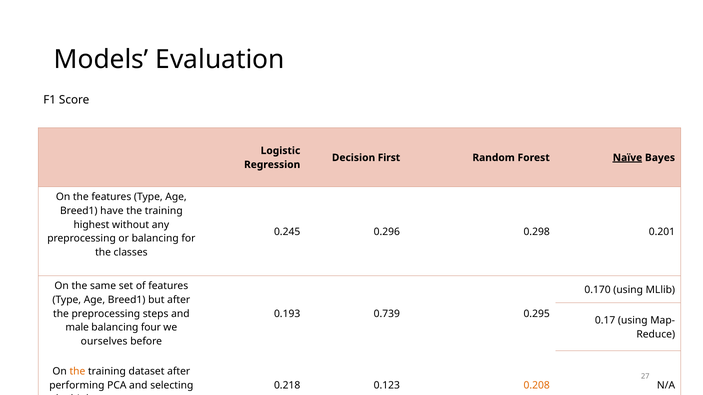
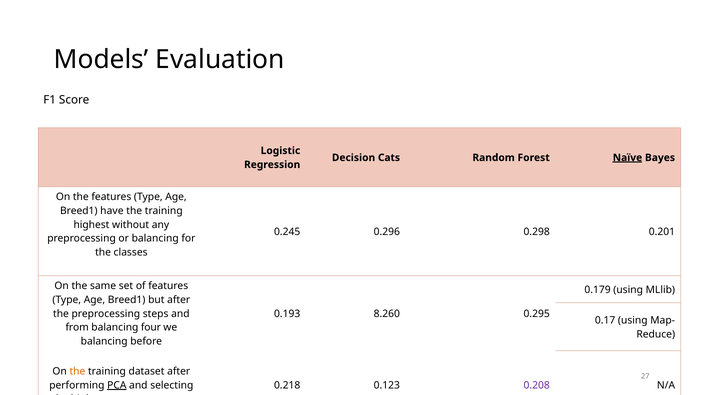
First: First -> Cats (389, 158)
0.170: 0.170 -> 0.179 (598, 290)
0.739: 0.739 -> 8.260 (387, 314)
male: male -> from (77, 328)
ourselves: ourselves -> balancing (104, 342)
PCA underline: none -> present (117, 386)
0.208 colour: orange -> purple (537, 386)
